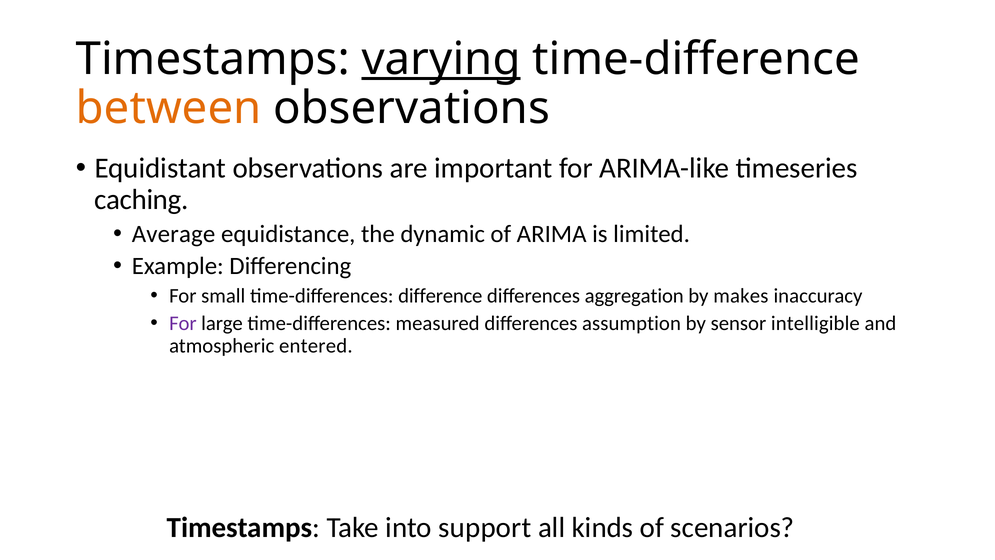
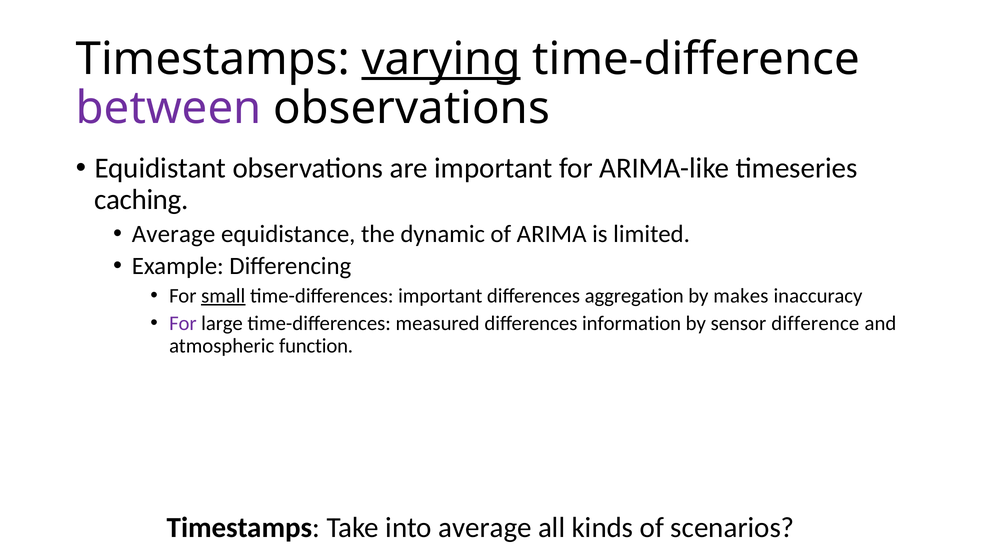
between colour: orange -> purple (169, 108)
small underline: none -> present (223, 296)
time-differences difference: difference -> important (440, 296)
assumption: assumption -> information (632, 323)
intelligible: intelligible -> difference (815, 323)
entered: entered -> function (316, 346)
into support: support -> average (485, 527)
